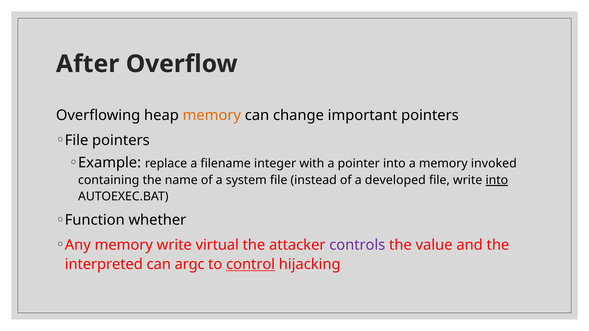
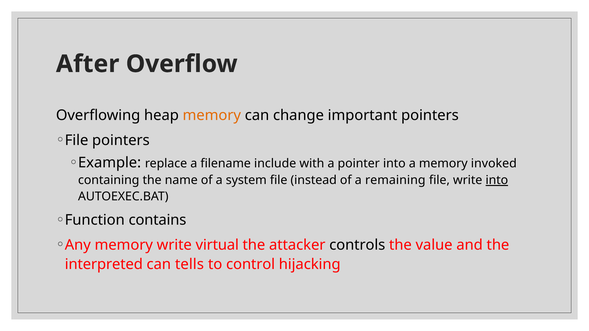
integer: integer -> include (275, 164)
developed: developed -> remaining (395, 180)
whether: whether -> contains (157, 220)
controls colour: purple -> black (357, 245)
argc: argc -> tells (189, 265)
control underline: present -> none (251, 265)
